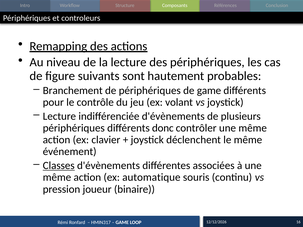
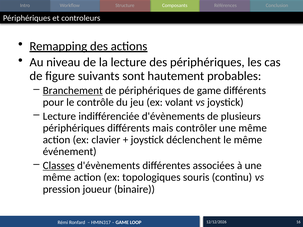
Branchement underline: none -> present (73, 91)
donc: donc -> mais (163, 128)
automatique: automatique -> topologiques (151, 178)
